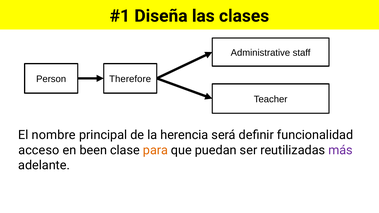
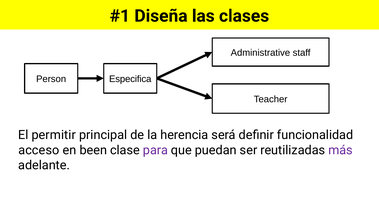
Therefore: Therefore -> Especifica (130, 79)
nombre: nombre -> permitir (54, 135)
para colour: orange -> purple (155, 150)
